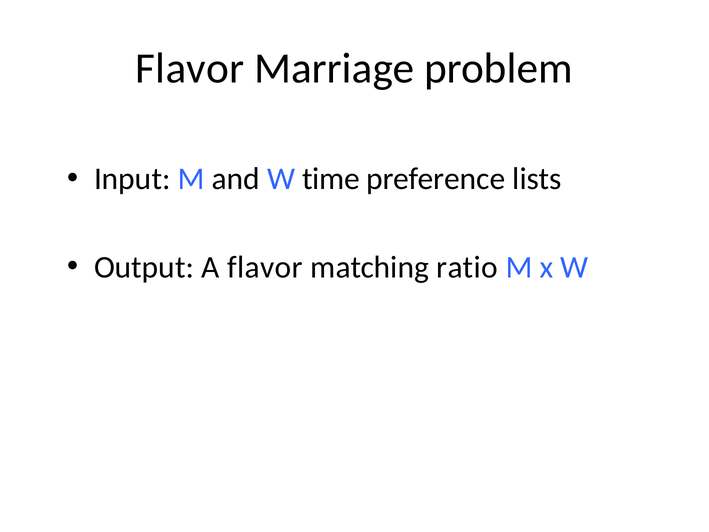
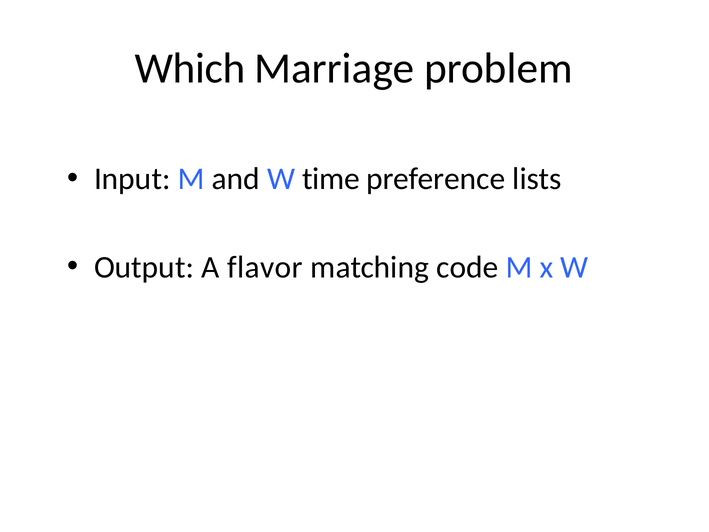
Flavor: Flavor -> Which (190, 69)
ratio: ratio -> code (467, 267)
